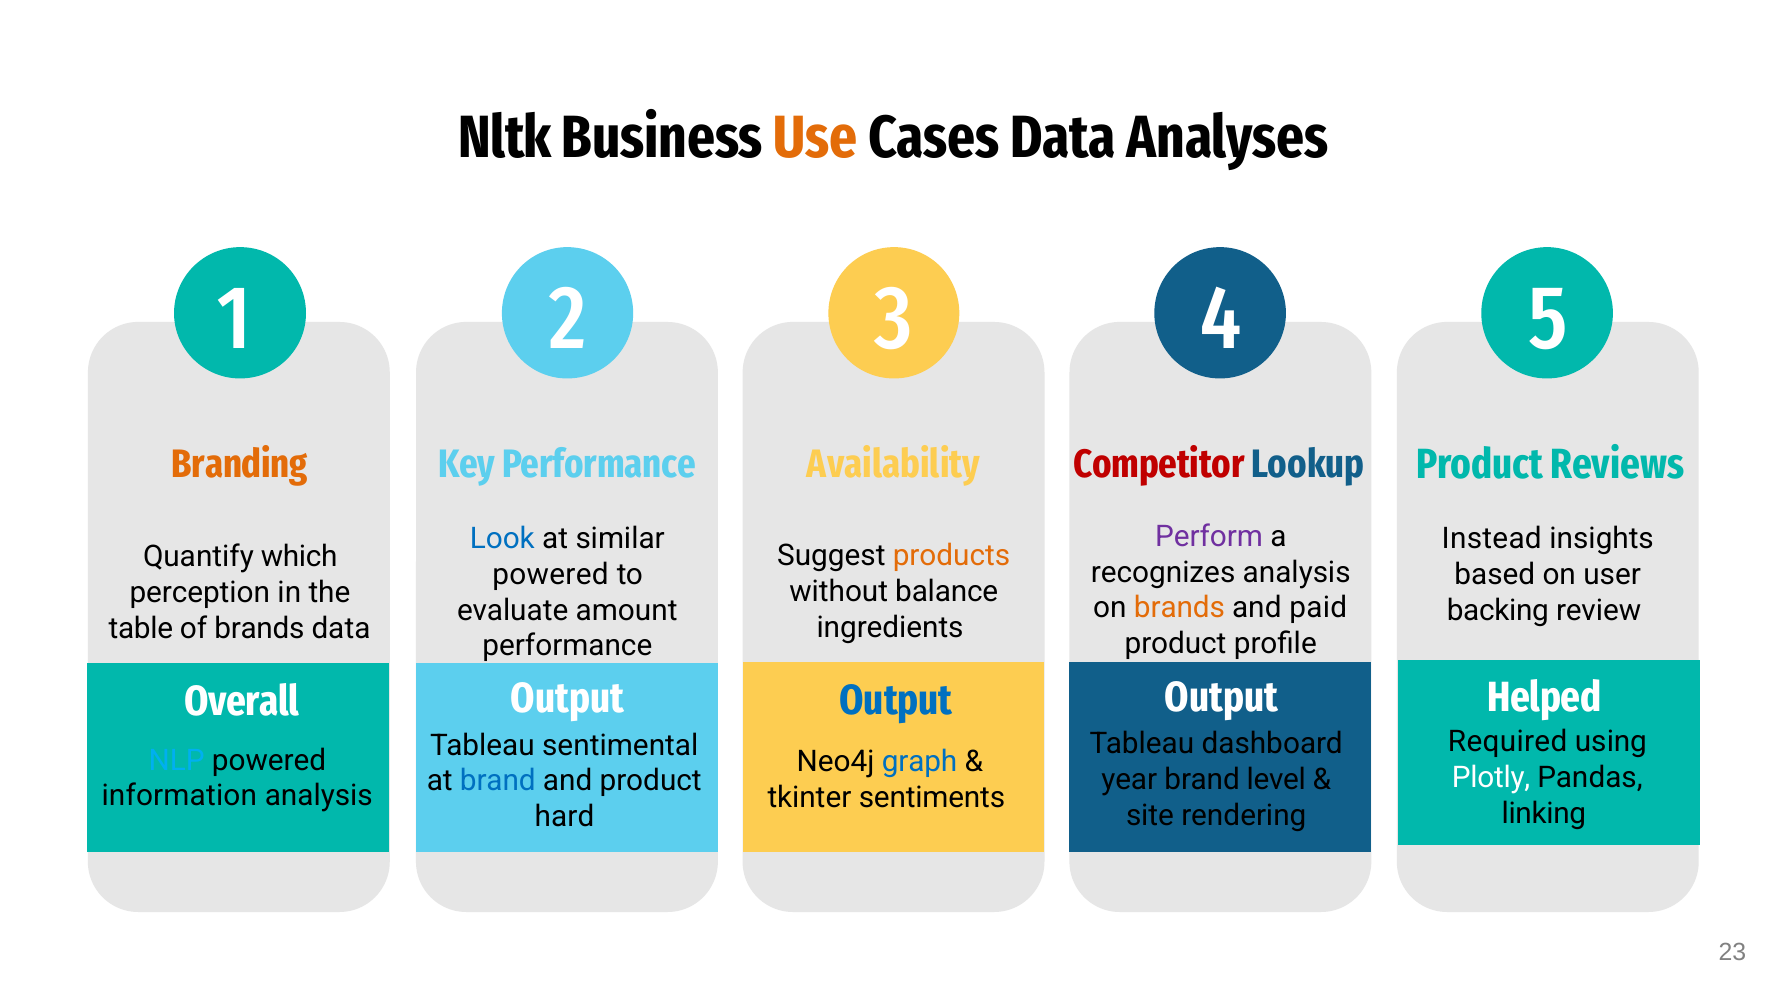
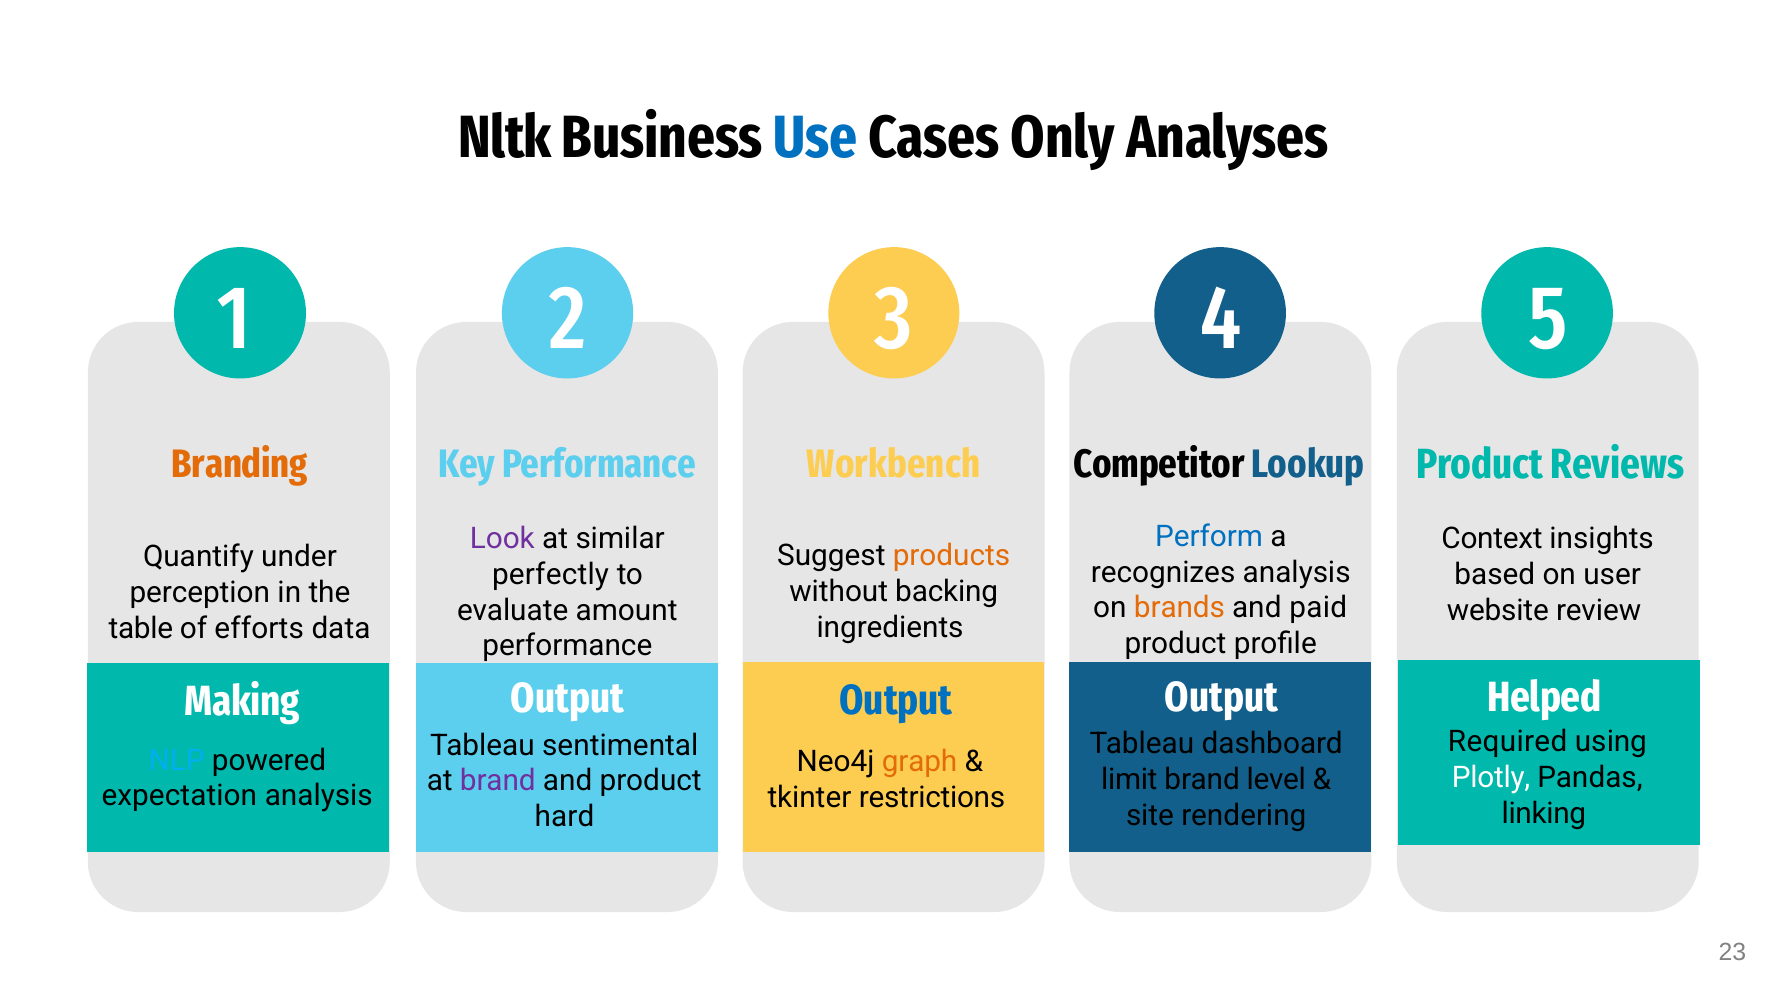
Use colour: orange -> blue (816, 138)
Cases Data: Data -> Only (1063, 138)
Availability: Availability -> Workbench (894, 464)
Competitor colour: red -> black (1159, 464)
Perform colour: purple -> blue (1209, 536)
Look colour: blue -> purple (502, 539)
Instead: Instead -> Context (1492, 539)
which: which -> under (299, 557)
powered: powered -> perfectly (551, 574)
balance: balance -> backing (947, 592)
backing: backing -> website (1498, 610)
of brands: brands -> efforts (259, 628)
Overall: Overall -> Making (242, 701)
graph colour: blue -> orange (920, 762)
year: year -> limit (1129, 780)
brand colour: blue -> purple (498, 781)
information: information -> expectation (179, 796)
sentiments: sentiments -> restrictions (932, 797)
